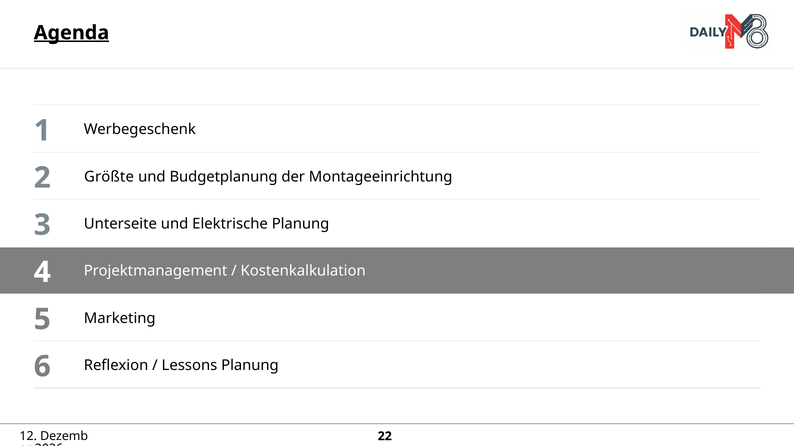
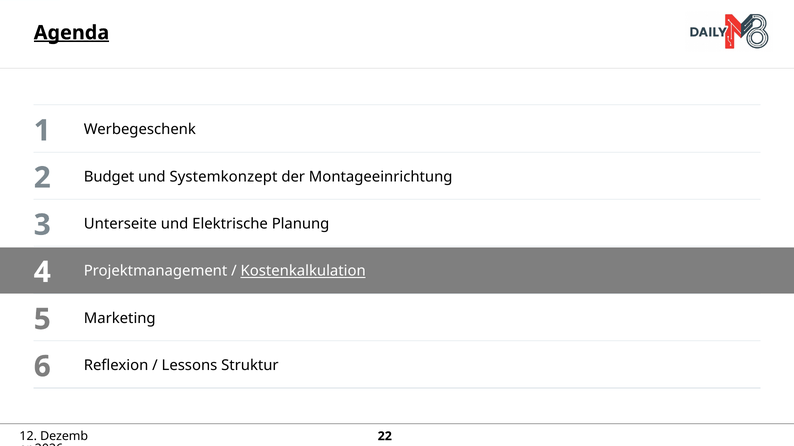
Größte: Größte -> Budget (109, 177)
Budgetplanung: Budgetplanung -> Systemkonzept (223, 177)
Kostenkalkulation underline: none -> present (303, 271)
Lessons Planung: Planung -> Struktur (250, 366)
